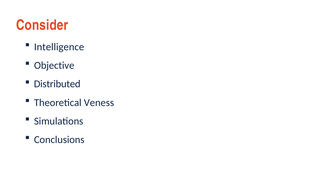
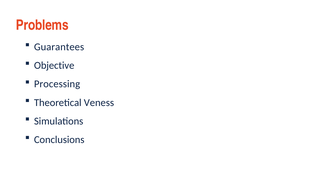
Consider: Consider -> Problems (42, 25)
Intelligence: Intelligence -> Guarantees (59, 47)
Distributed: Distributed -> Processing (57, 84)
